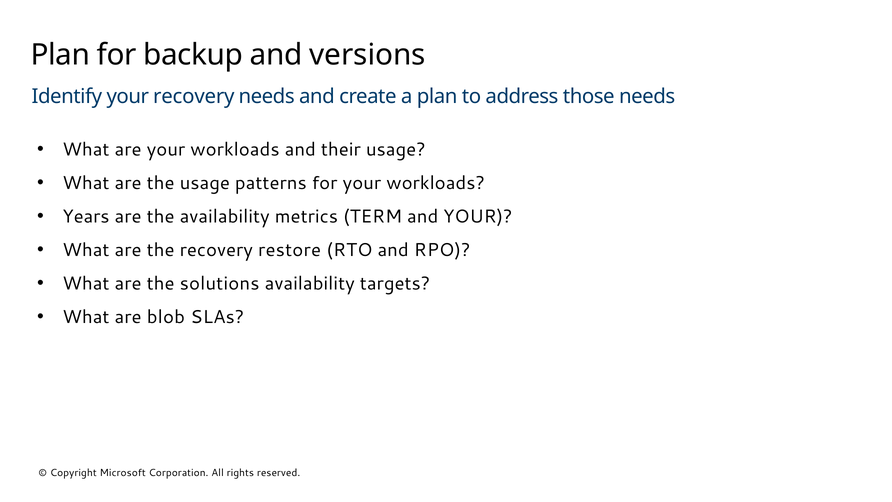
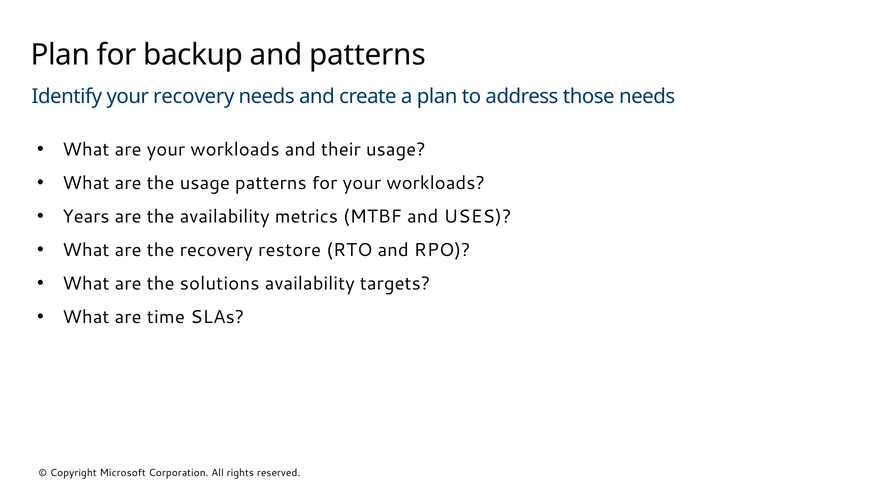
and versions: versions -> patterns (368, 55)
TERM: TERM -> MTBF (373, 216)
and YOUR: YOUR -> USES (478, 216)
blob: blob -> time (166, 317)
